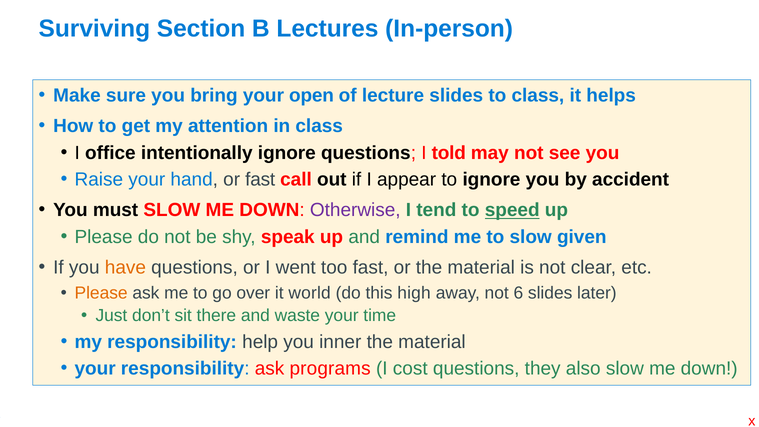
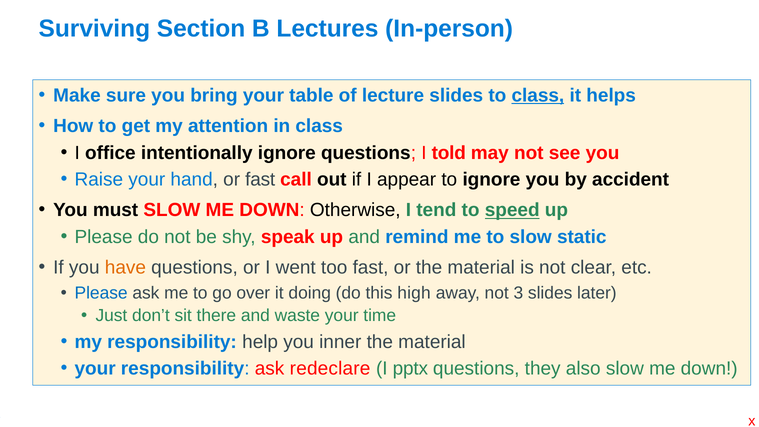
open: open -> table (311, 95)
class underline: none -> present (538, 95)
Otherwise colour: purple -> black (355, 210)
given: given -> static (582, 237)
Please colour: orange -> blue (101, 293)
world: world -> doing (310, 293)
6: 6 -> 3 (518, 293)
programs: programs -> redeclare (330, 369)
cost: cost -> pptx (410, 369)
